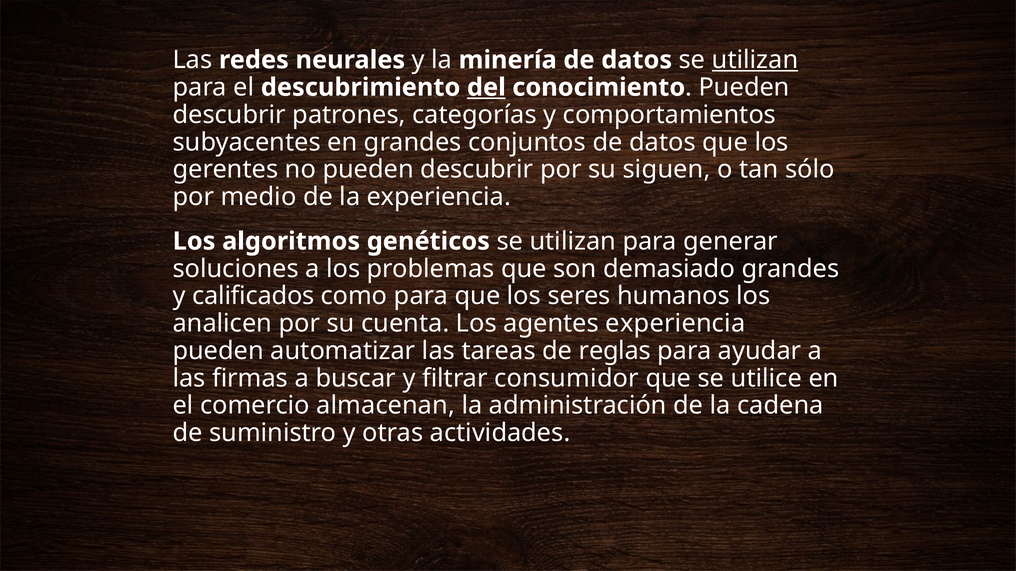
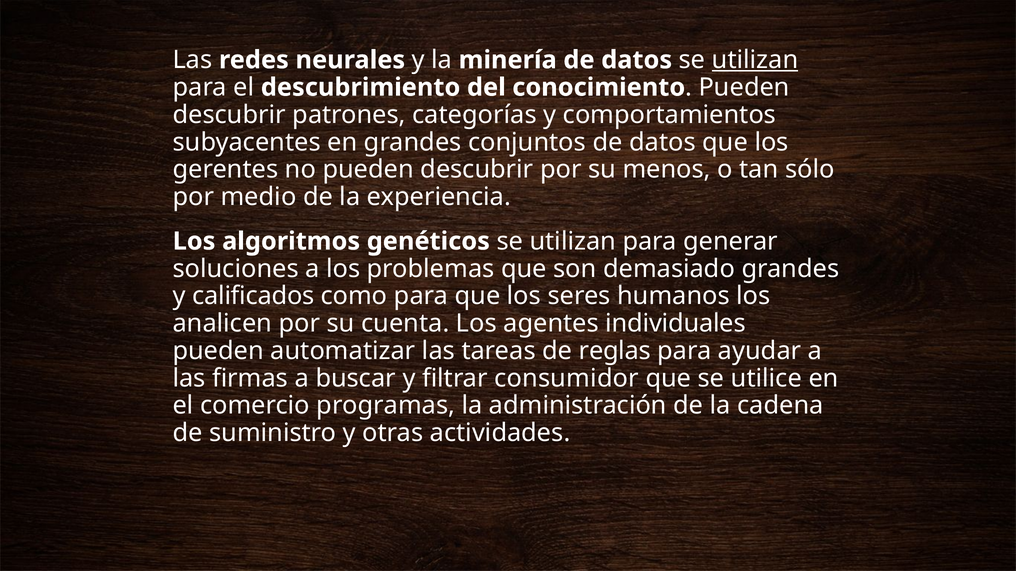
del underline: present -> none (486, 87)
siguen: siguen -> menos (667, 170)
agentes experiencia: experiencia -> individuales (676, 324)
almacenan: almacenan -> programas (386, 406)
